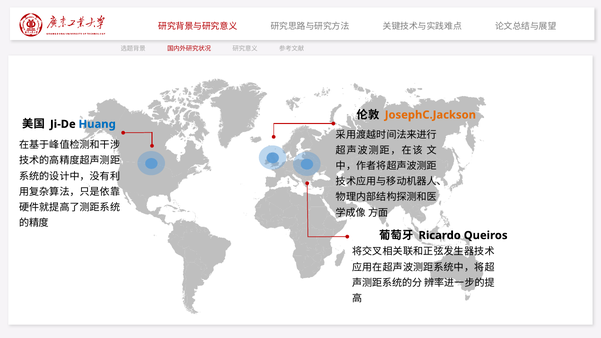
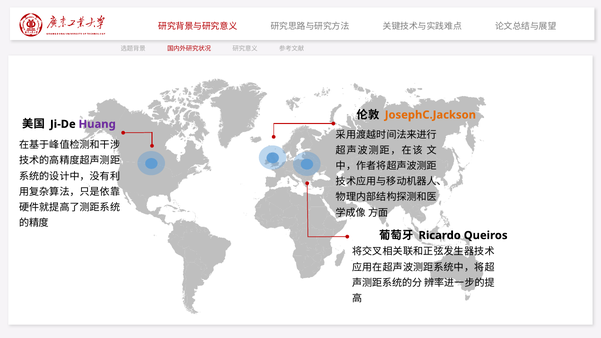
Huang colour: blue -> purple (97, 124)
